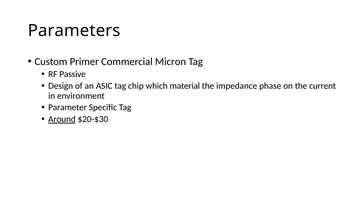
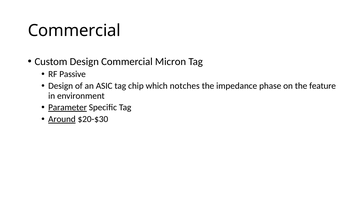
Parameters: Parameters -> Commercial (74, 31)
Custom Primer: Primer -> Design (84, 62)
material: material -> notches (185, 86)
current: current -> feature (323, 86)
Parameter underline: none -> present (68, 107)
